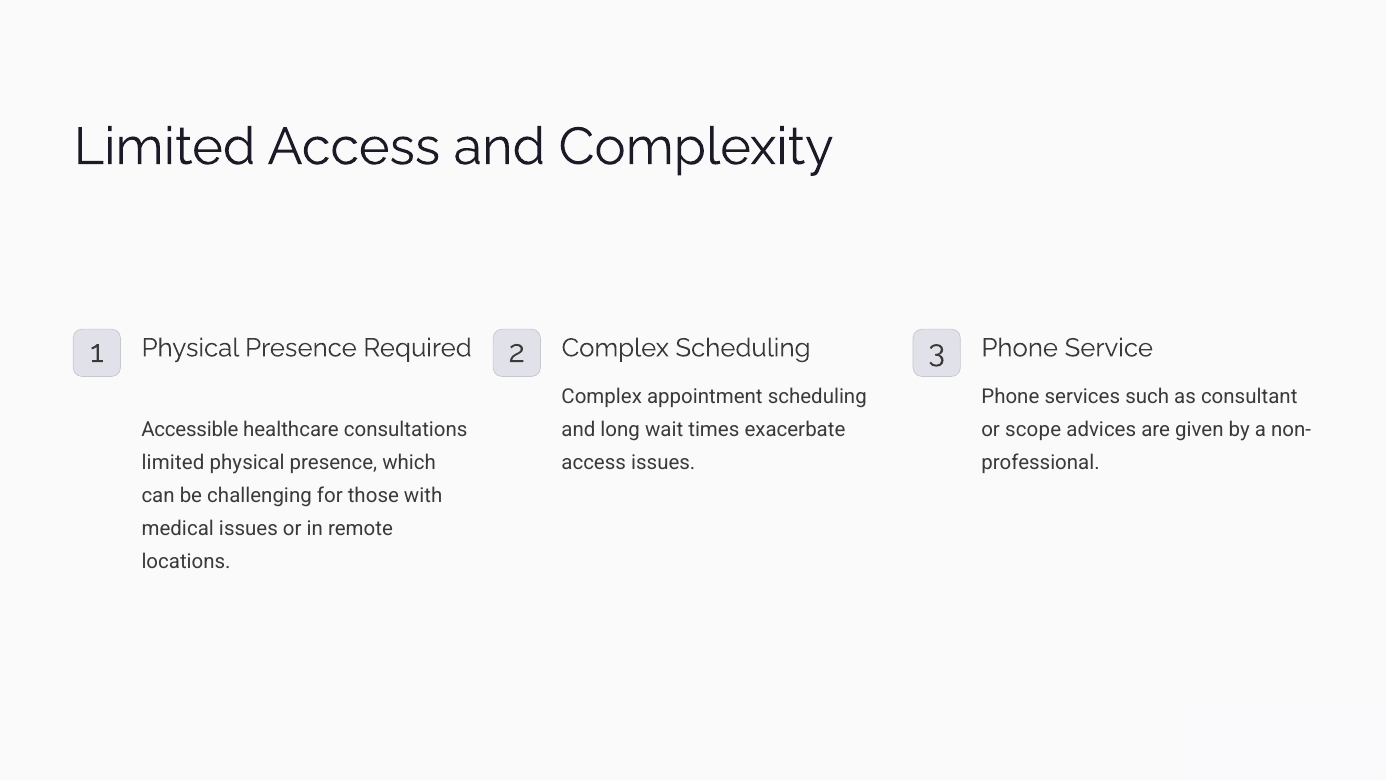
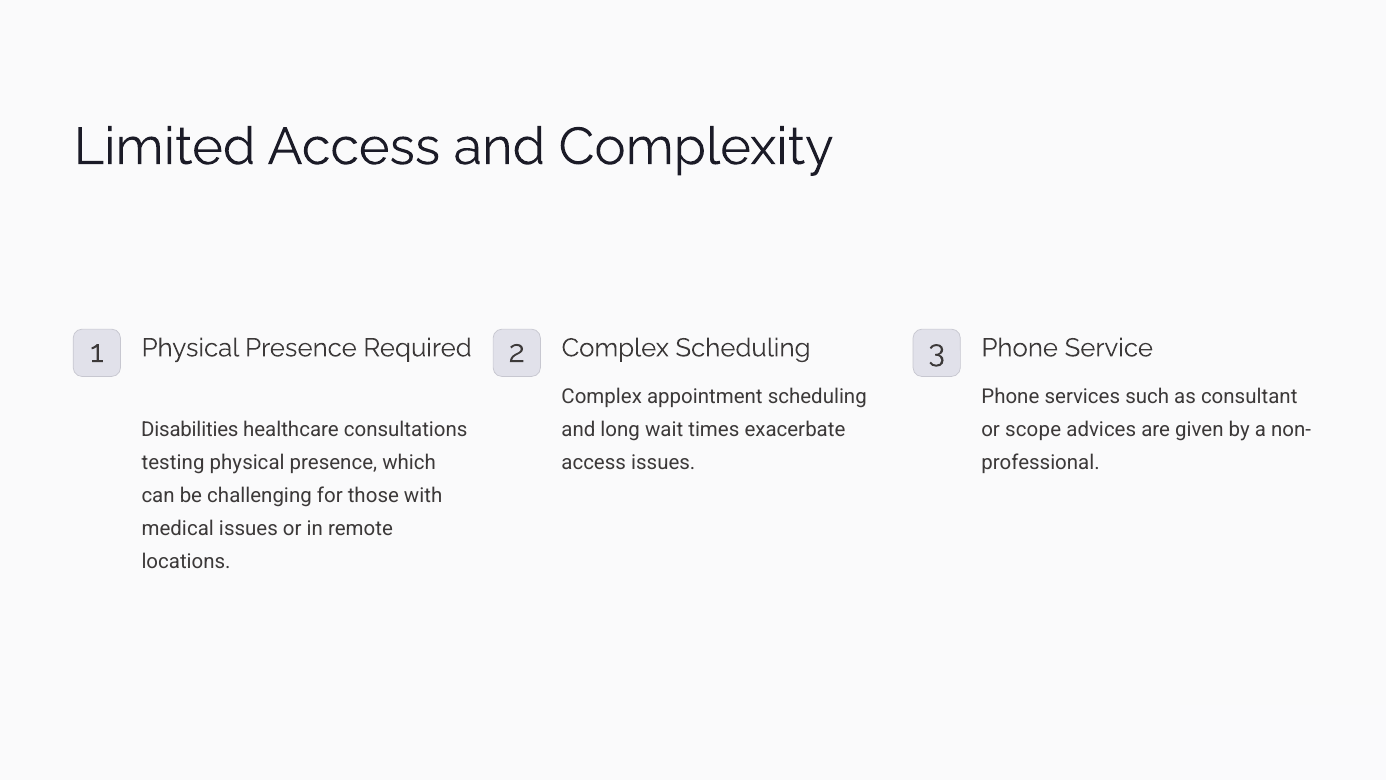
Accessible: Accessible -> Disabilities (190, 430)
limited: limited -> testing (173, 463)
